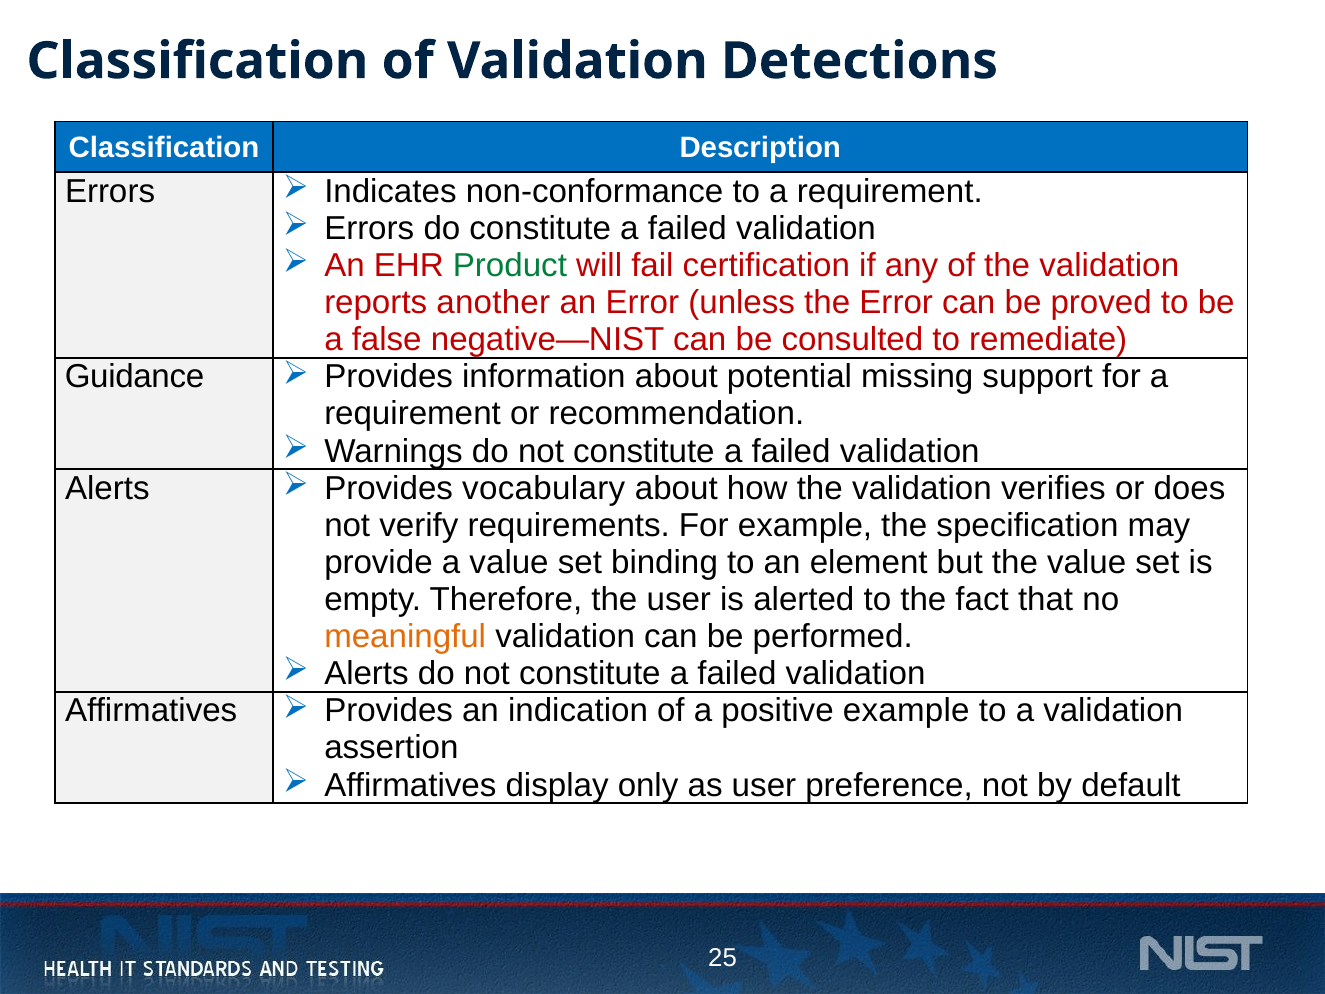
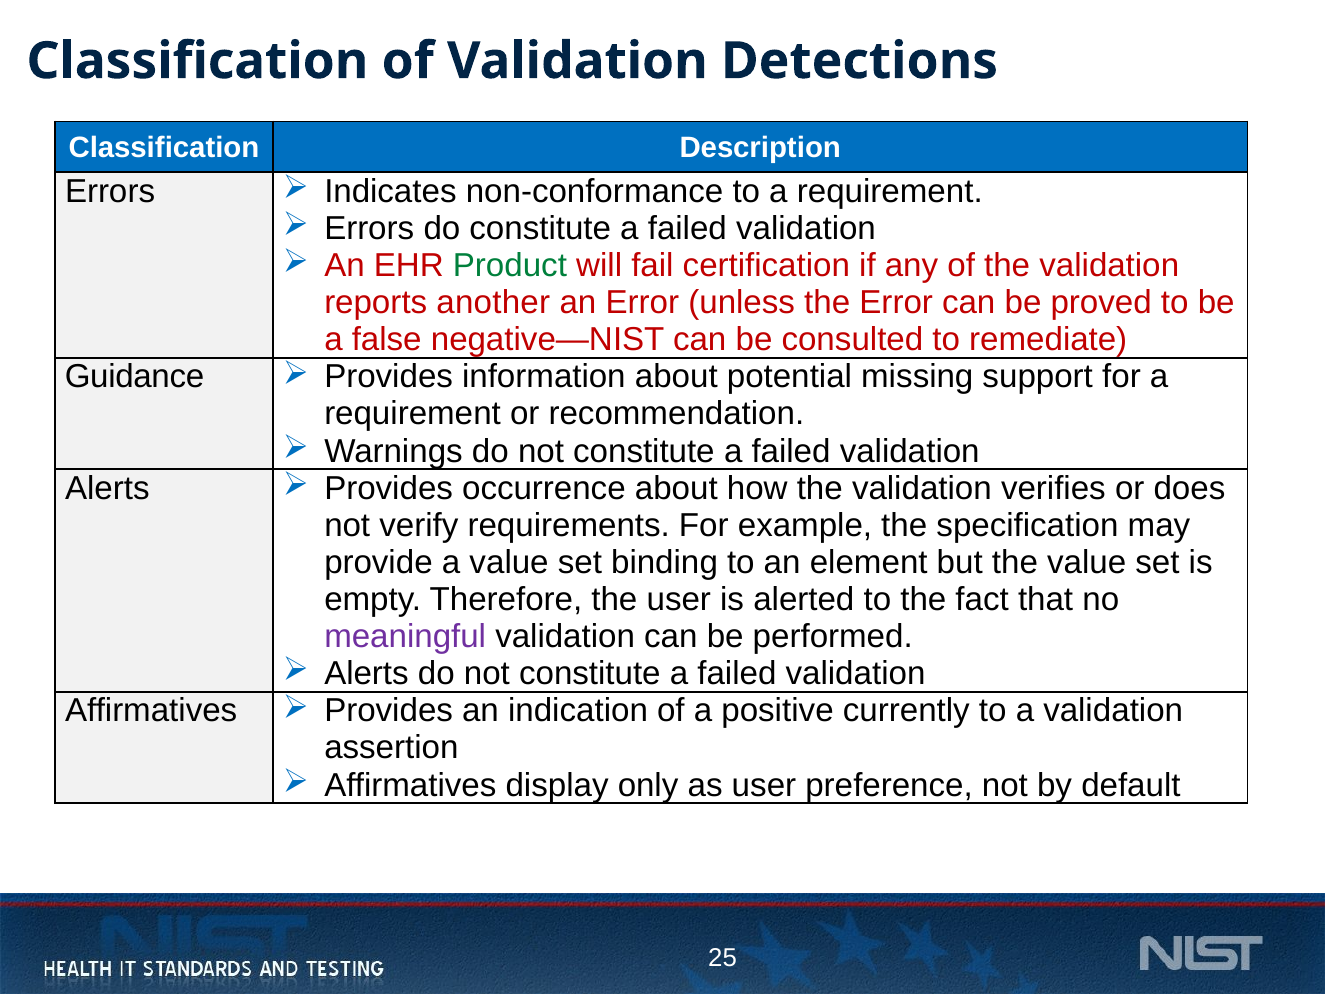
vocabulary: vocabulary -> occurrence (544, 488)
meaningful colour: orange -> purple (405, 636)
positive example: example -> currently (906, 711)
